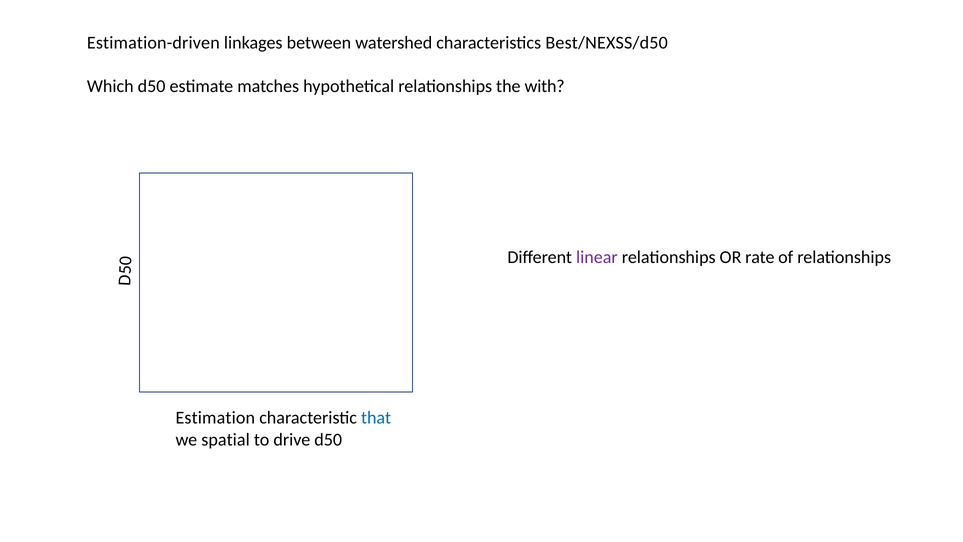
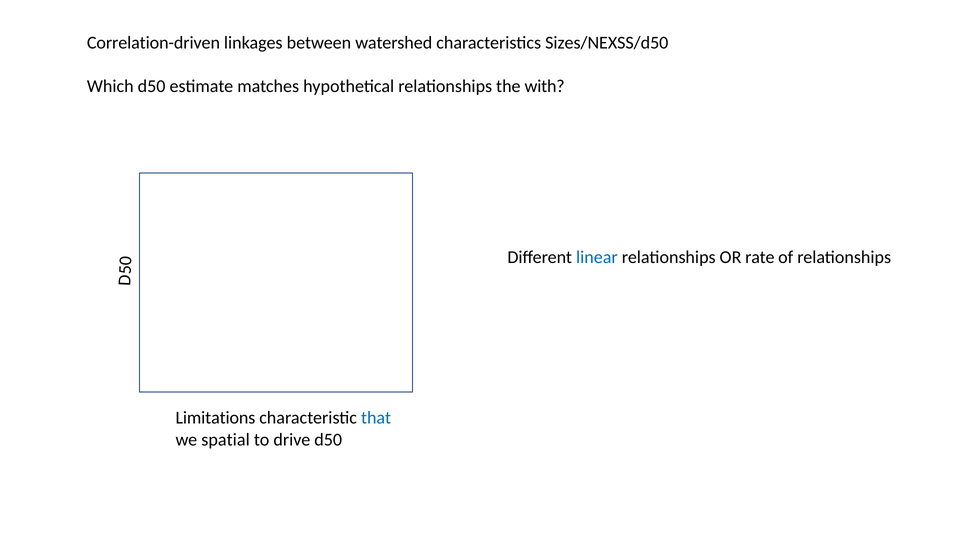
Estimation-driven: Estimation-driven -> Correlation-driven (153, 43)
Best/NEXSS/d50: Best/NEXSS/d50 -> Sizes/NEXSS/d50 (607, 43)
linear colour: purple -> blue (597, 257)
Estimation: Estimation -> Limitations (215, 418)
